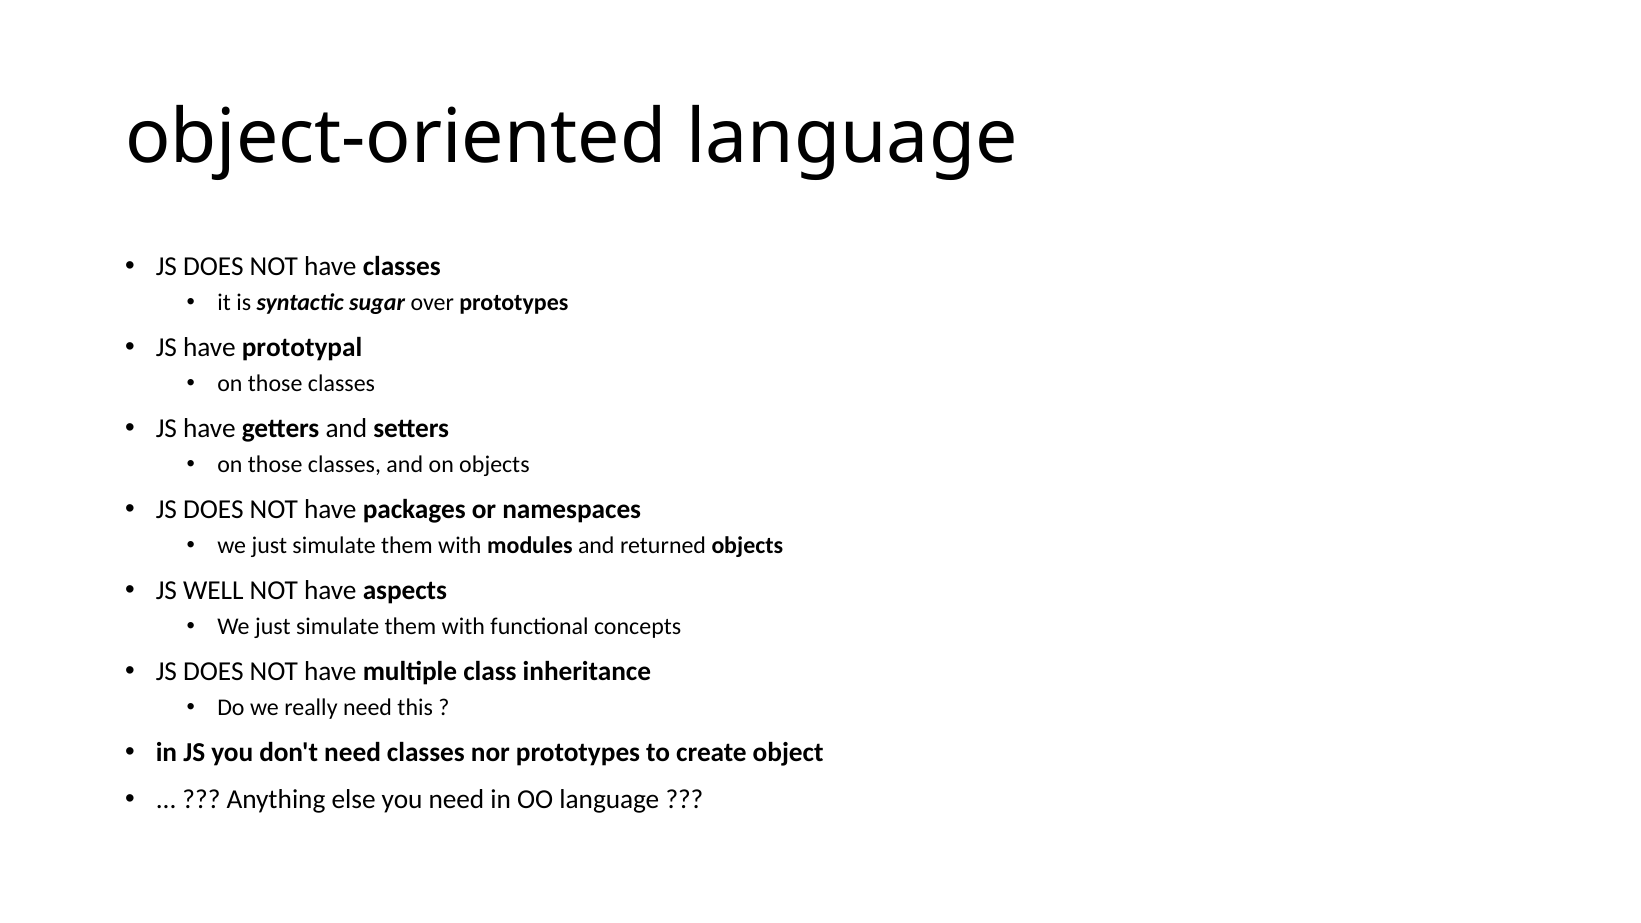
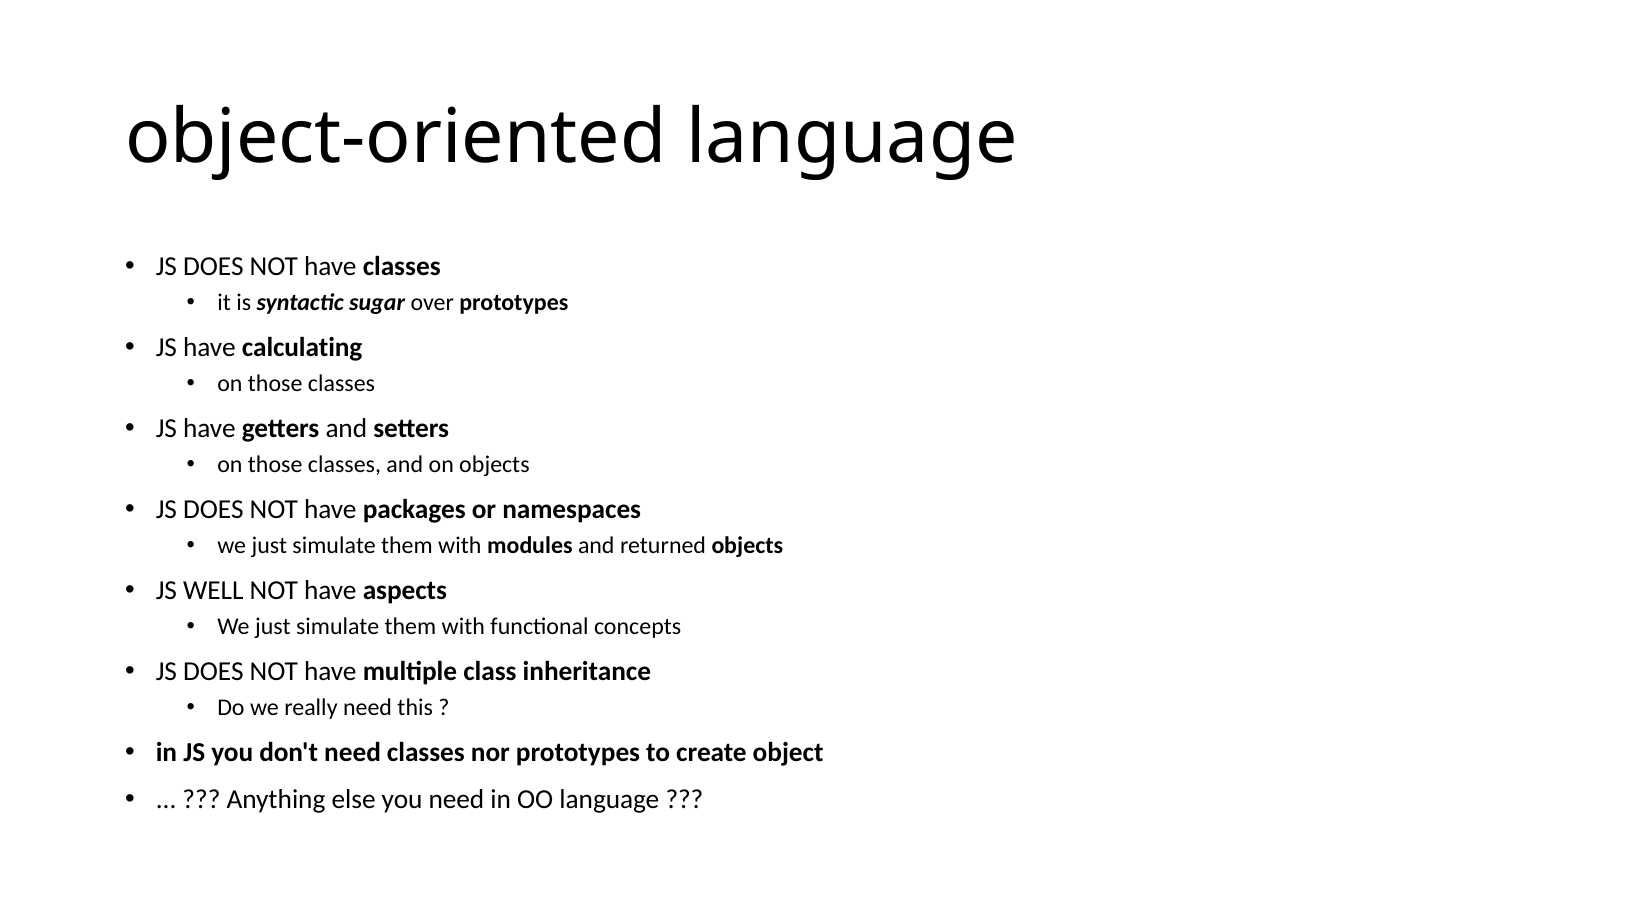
prototypal: prototypal -> calculating (302, 347)
